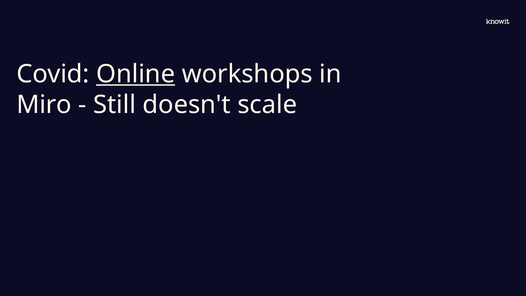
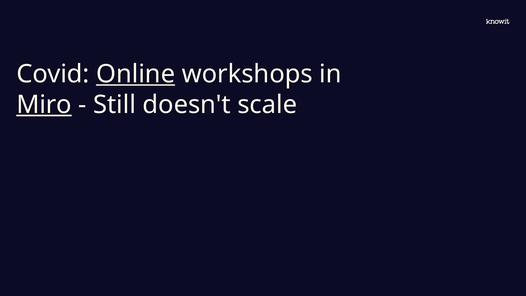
Miro underline: none -> present (44, 105)
